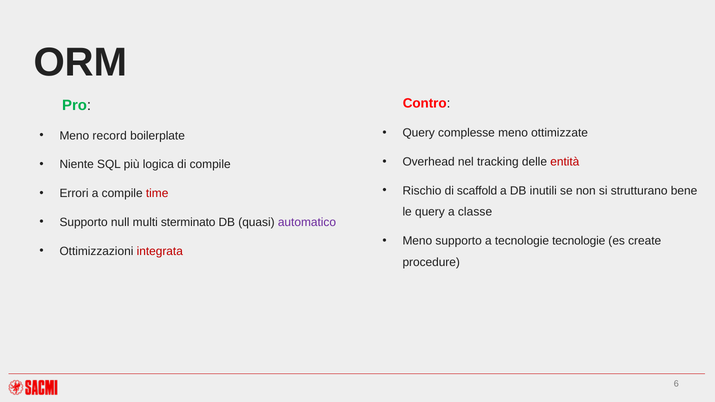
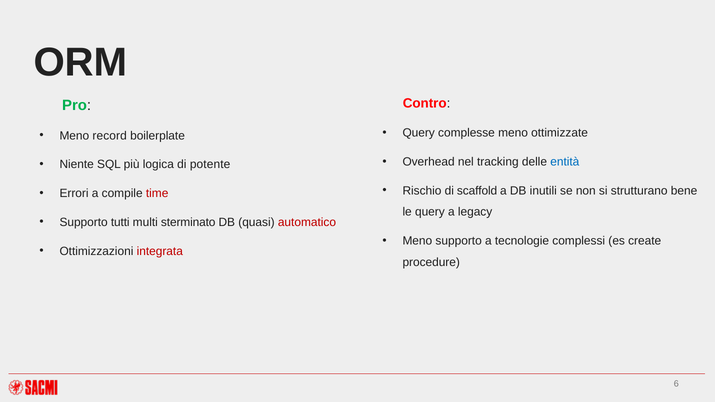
entità colour: red -> blue (565, 162)
di compile: compile -> potente (210, 165)
classe: classe -> legacy (475, 212)
null: null -> tutti (120, 222)
automatico colour: purple -> red (307, 222)
tecnologie tecnologie: tecnologie -> complessi (579, 241)
